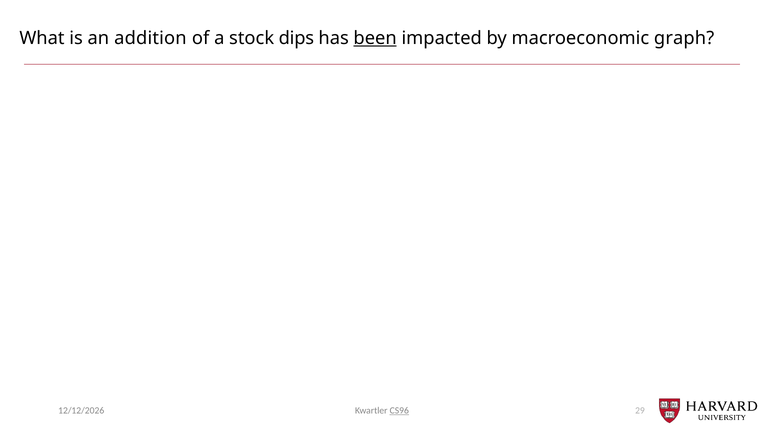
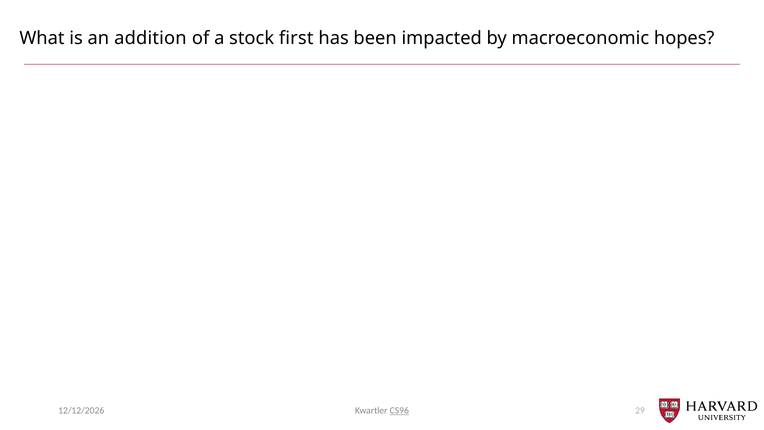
dips: dips -> first (296, 38)
been underline: present -> none (375, 38)
graph: graph -> hopes (684, 38)
